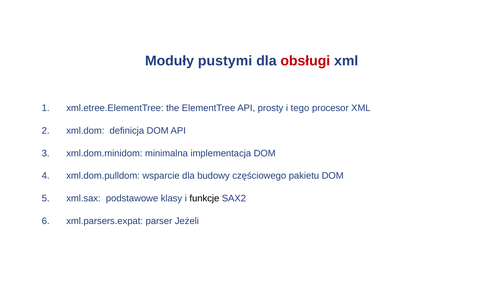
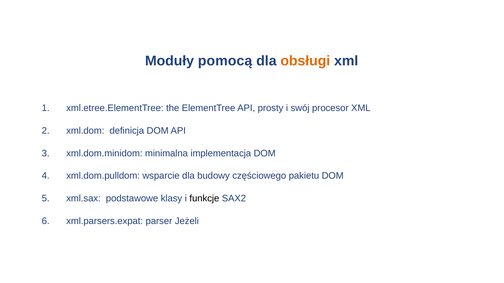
pustymi: pustymi -> pomocą (225, 61)
obsługi colour: red -> orange (305, 61)
tego: tego -> swój (300, 108)
